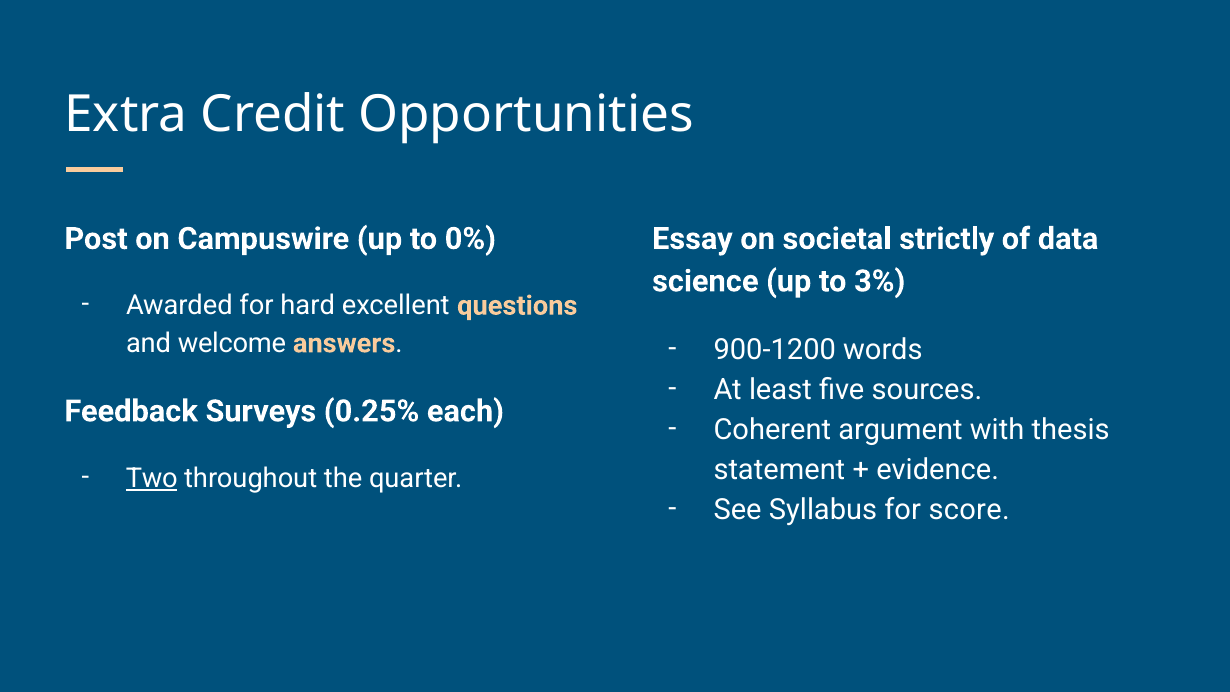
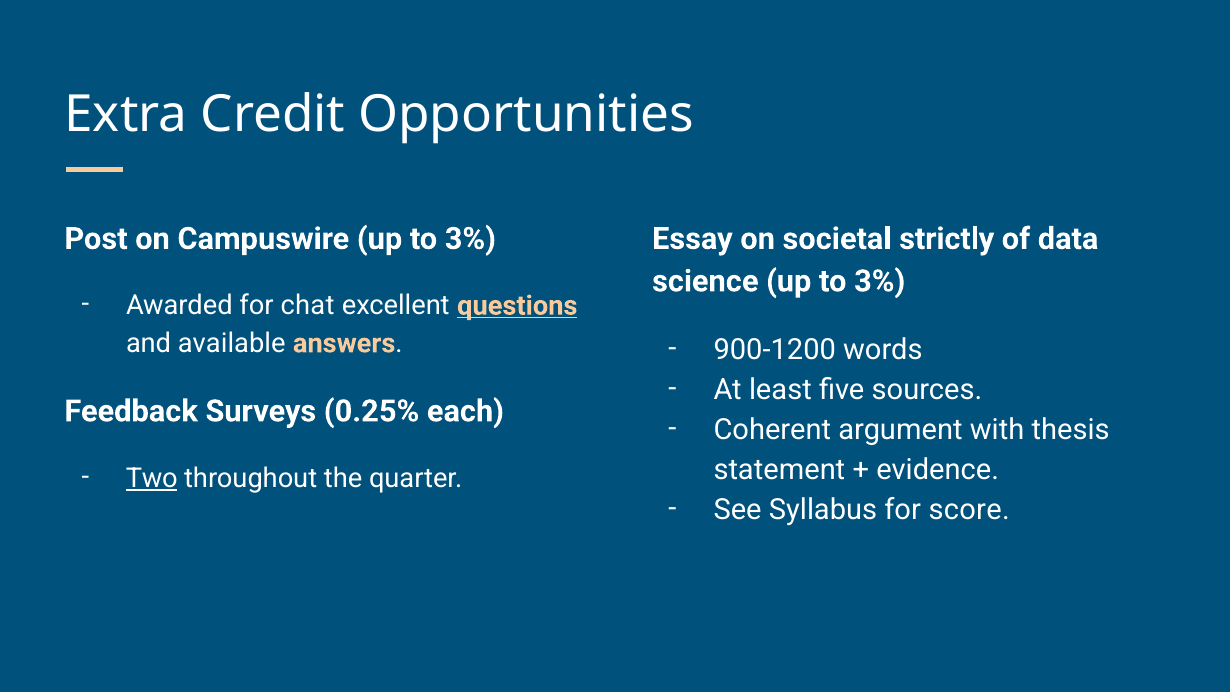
Campuswire up to 0%: 0% -> 3% (470, 239)
hard: hard -> chat (308, 306)
questions underline: none -> present (517, 306)
welcome: welcome -> available (232, 343)
